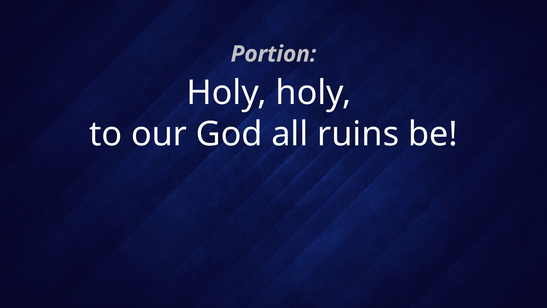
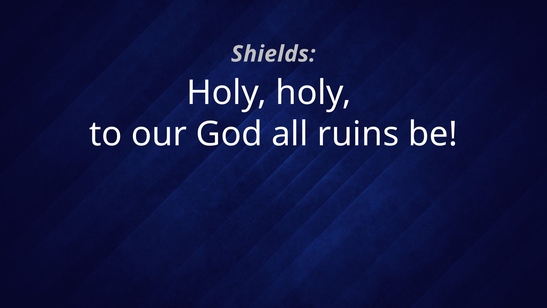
Portion: Portion -> Shields (273, 54)
